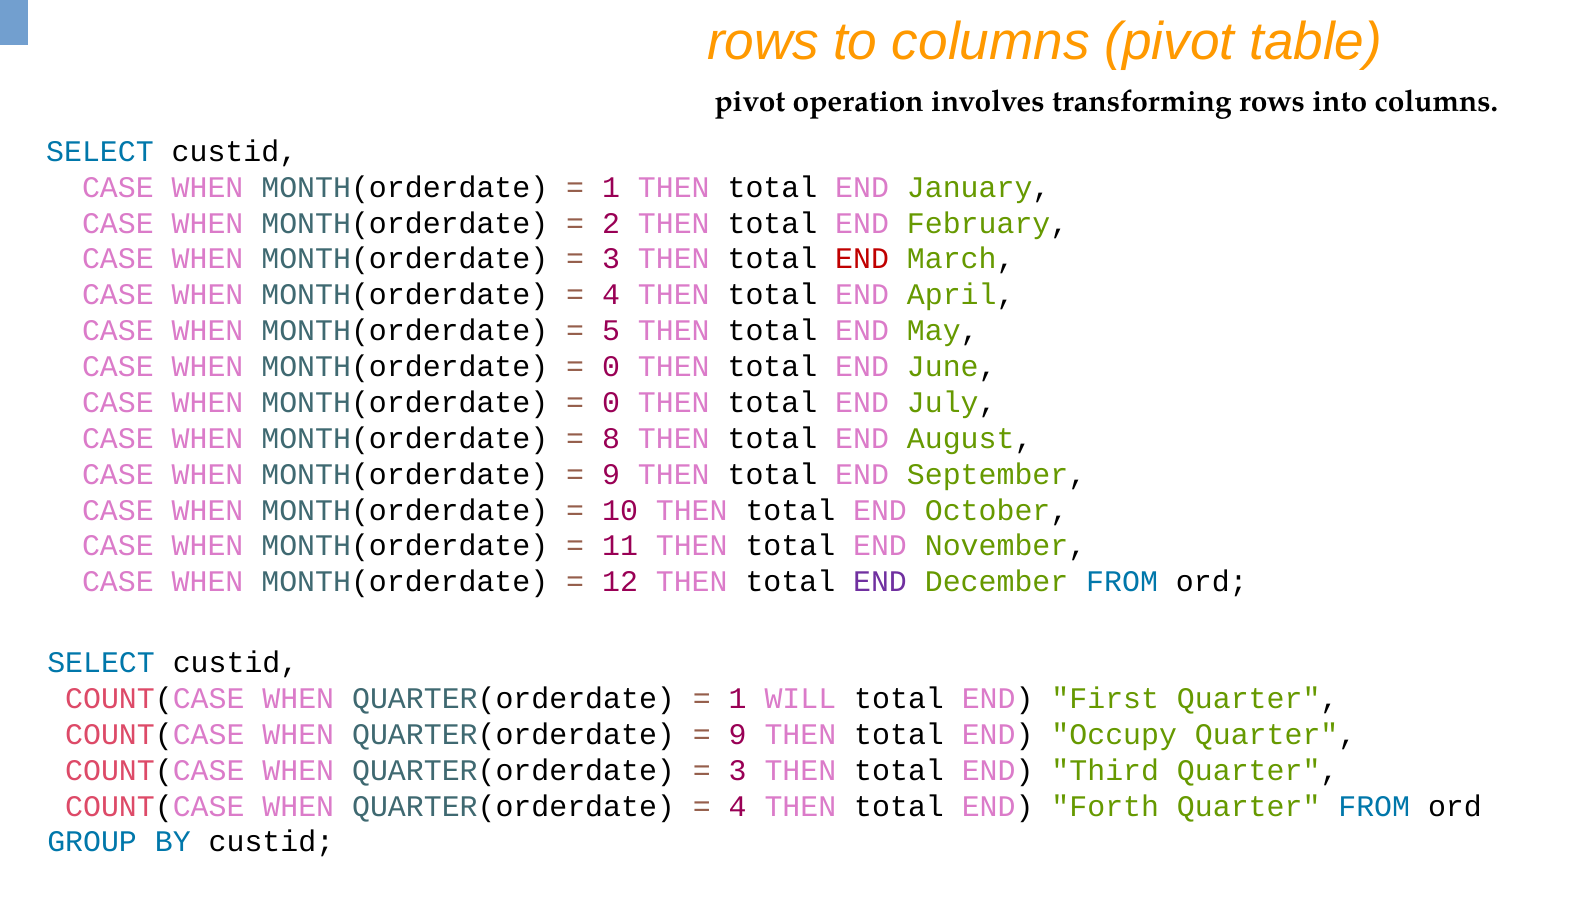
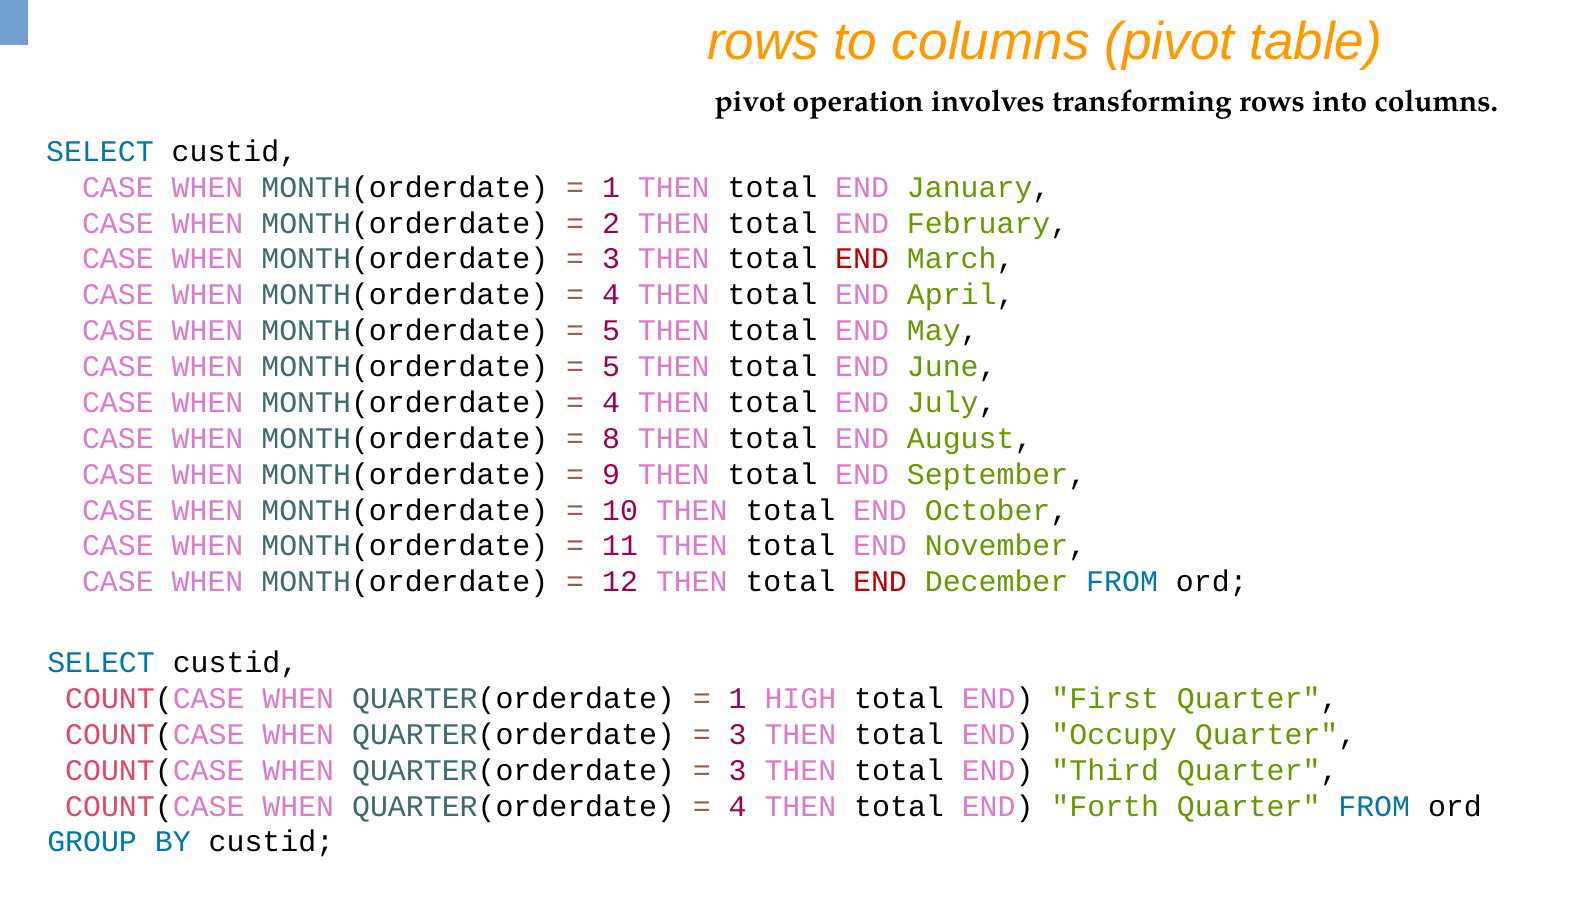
0: 0 -> 5 (611, 367)
0: 0 -> 4 (611, 402)
END colour: purple -> red (880, 582)
WILL: WILL -> HIGH (800, 698)
9: 9 -> 3 (738, 734)
